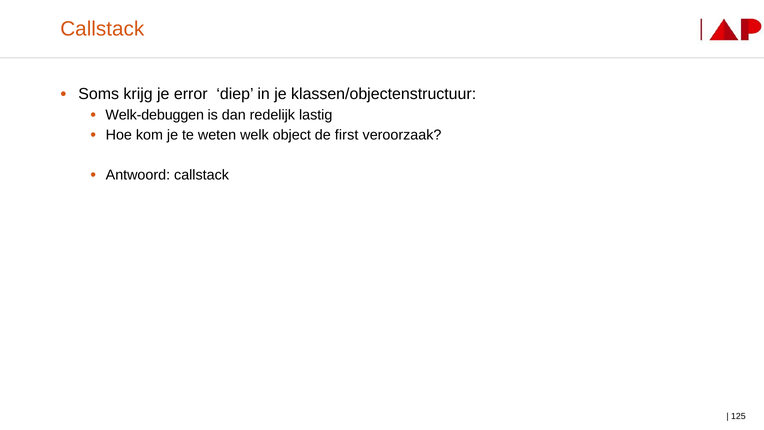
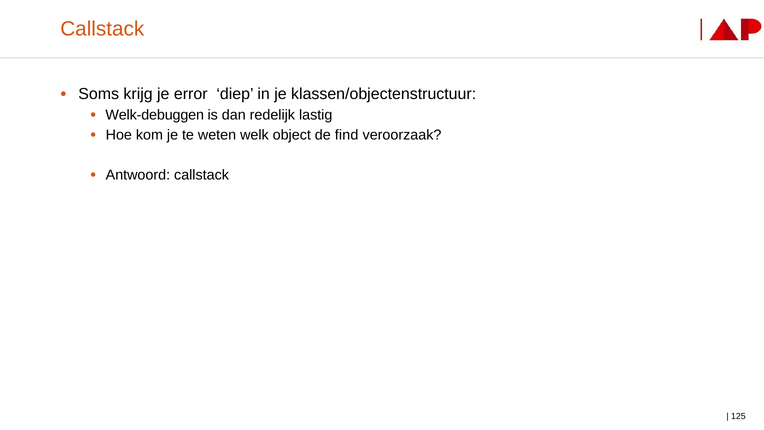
first: first -> find (347, 135)
